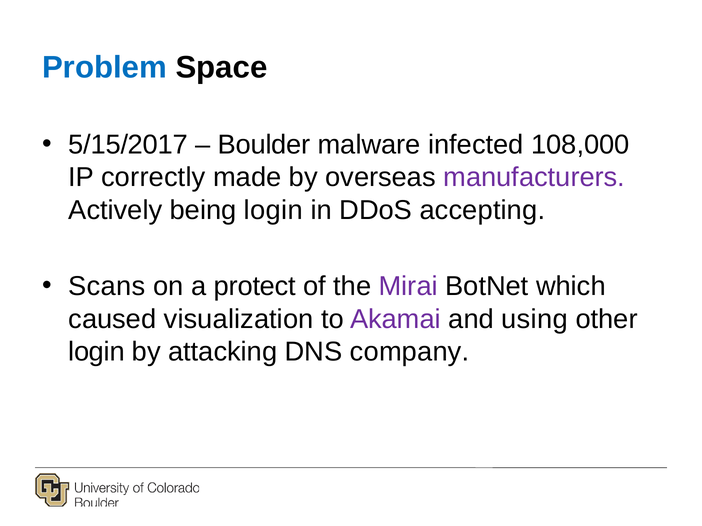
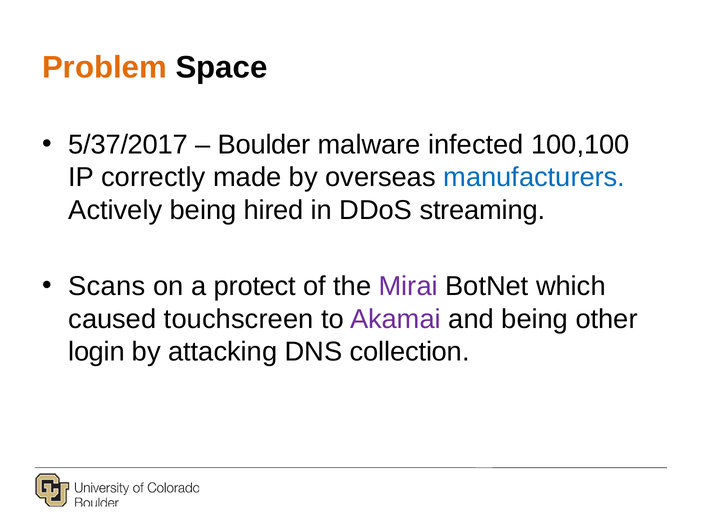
Problem colour: blue -> orange (104, 68)
5/15/2017: 5/15/2017 -> 5/37/2017 (128, 145)
108,000: 108,000 -> 100,100 (580, 145)
manufacturers colour: purple -> blue (534, 177)
being login: login -> hired (274, 210)
accepting: accepting -> streaming (483, 210)
visualization: visualization -> touchscreen (239, 319)
and using: using -> being (535, 319)
company: company -> collection (410, 352)
